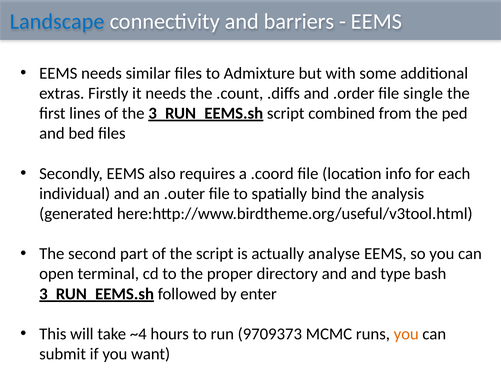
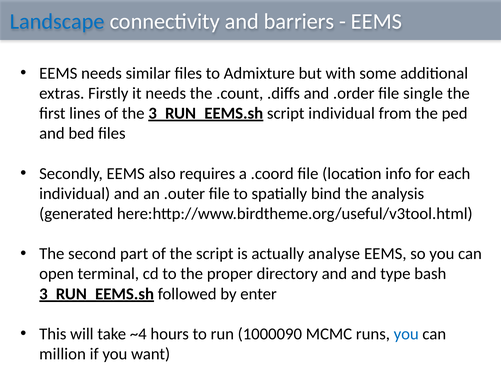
script combined: combined -> individual (342, 113)
9709373: 9709373 -> 1000090 (270, 334)
you colour: orange -> blue (406, 334)
submit: submit -> million (63, 354)
